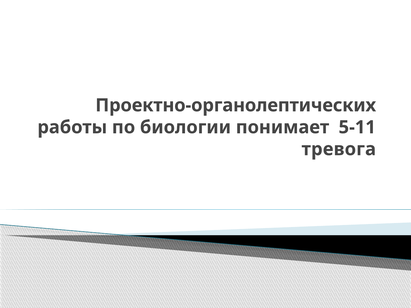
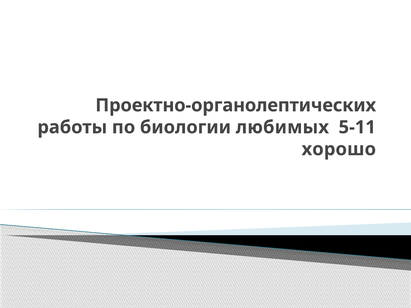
понимает: понимает -> любимых (282, 127)
тревога: тревога -> хорошо (339, 149)
